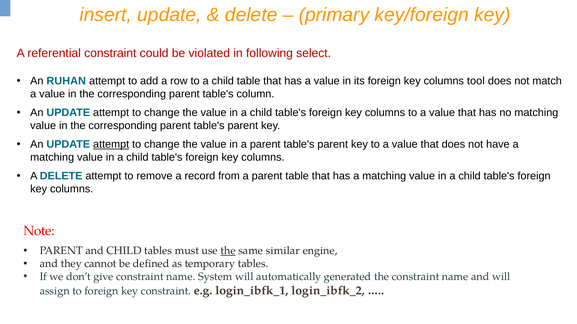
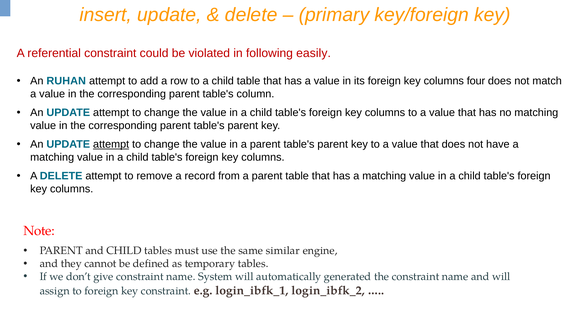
select: select -> easily (314, 53)
tool: tool -> four (476, 81)
the underline: present -> none (228, 251)
